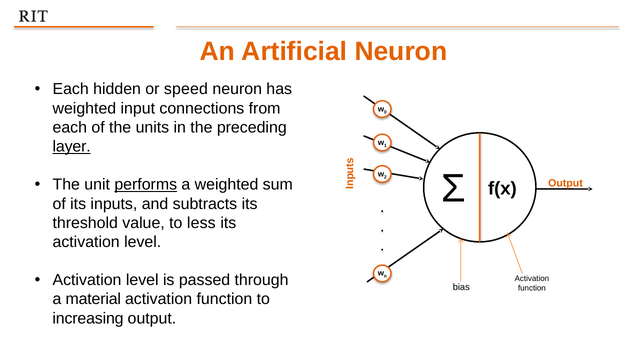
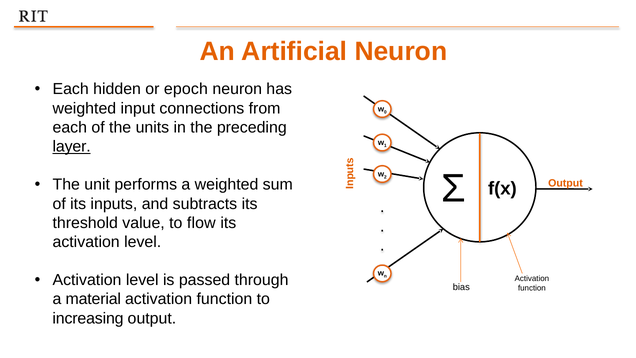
speed: speed -> epoch (186, 89)
performs underline: present -> none (146, 185)
less: less -> flow (201, 223)
